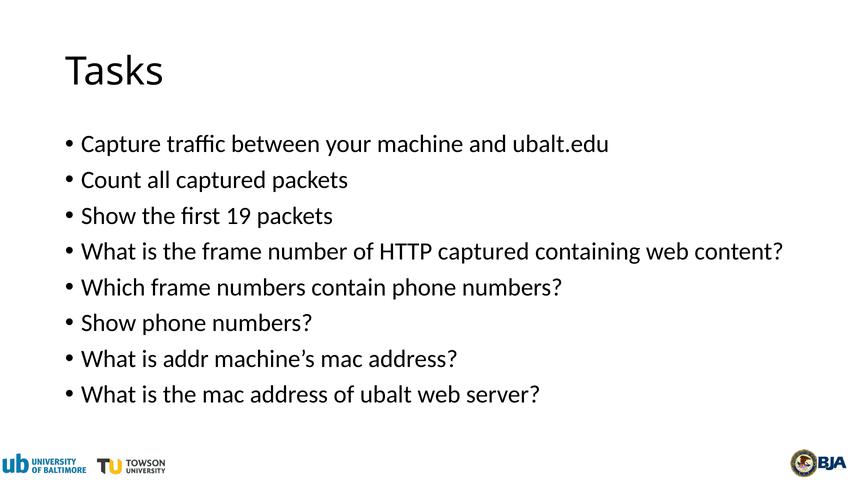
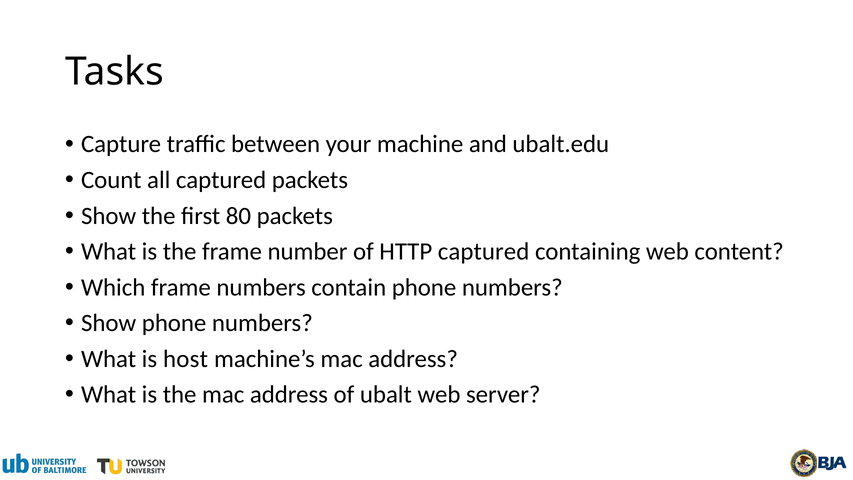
19: 19 -> 80 (238, 216)
addr: addr -> host (186, 359)
